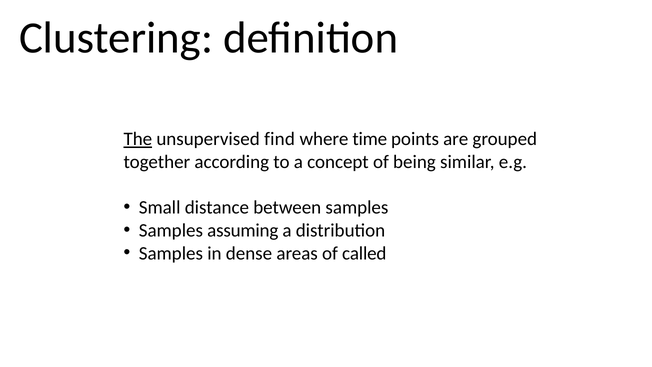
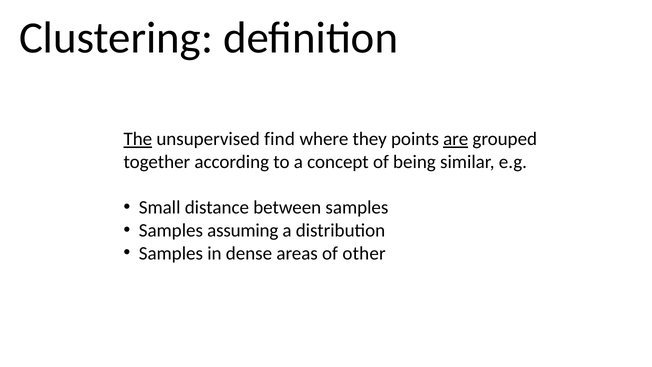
time: time -> they (370, 139)
are underline: none -> present (456, 139)
called: called -> other (364, 253)
